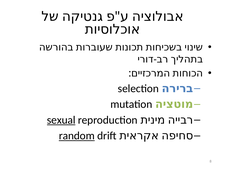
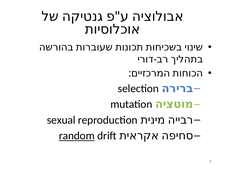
sexual underline: present -> none (61, 120)
